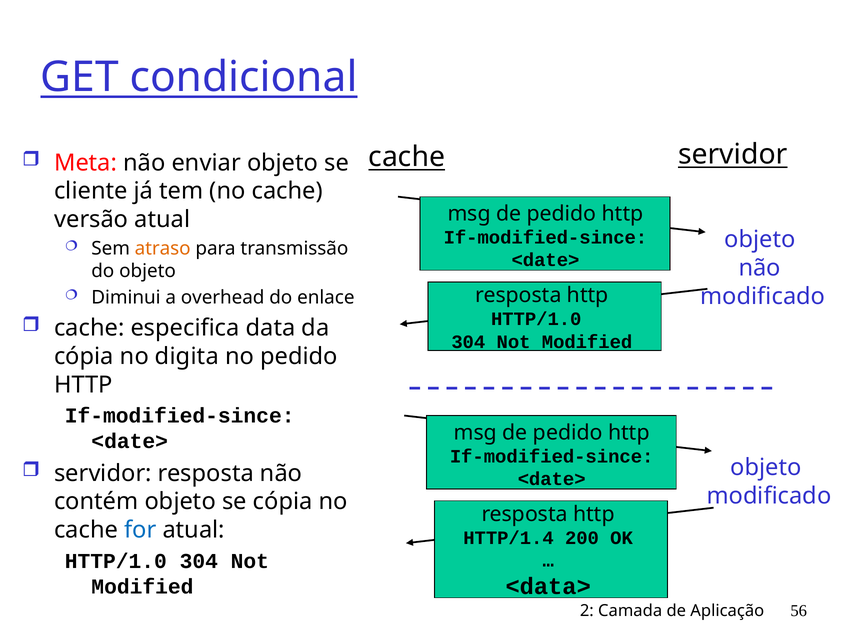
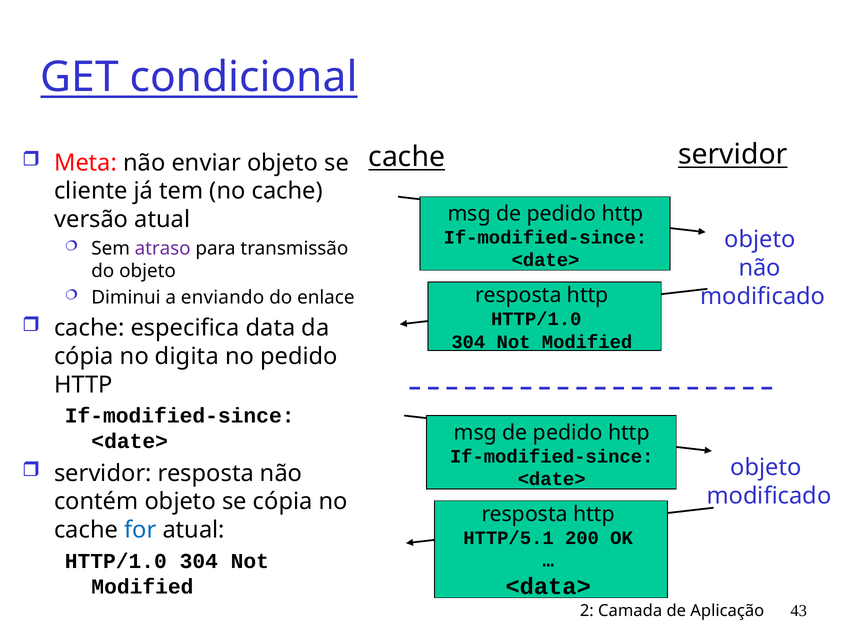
atraso colour: orange -> purple (163, 249)
overhead: overhead -> enviando (223, 298)
HTTP/1.4: HTTP/1.4 -> HTTP/5.1 (509, 538)
56: 56 -> 43 (799, 611)
